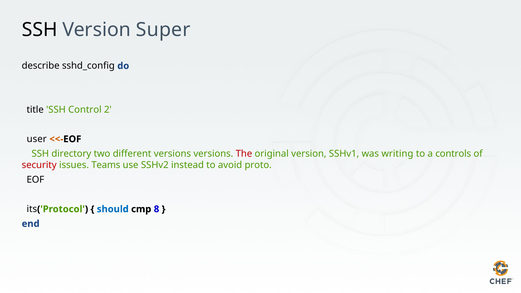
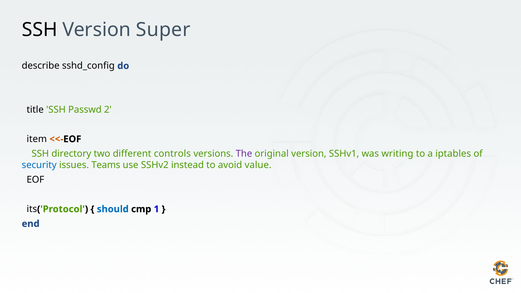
Control: Control -> Passwd (85, 110)
user: user -> item (37, 139)
different versions: versions -> controls (172, 154)
The colour: red -> purple (244, 154)
controls: controls -> iptables (453, 154)
security colour: red -> blue (39, 165)
proto: proto -> value (258, 165)
8: 8 -> 1 (157, 209)
